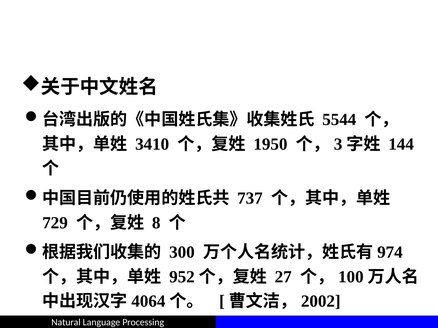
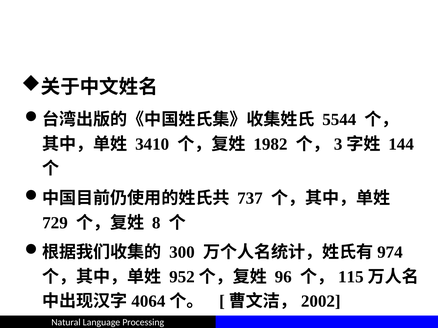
1950: 1950 -> 1982 (270, 144)
27: 27 -> 96 (283, 277)
100: 100 -> 115 (351, 277)
